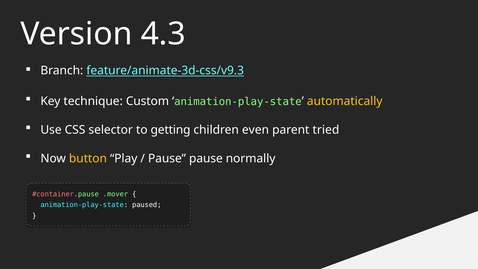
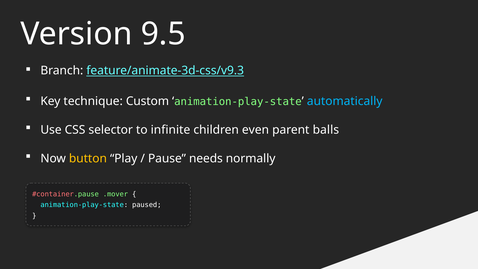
4.3: 4.3 -> 9.5 (163, 34)
automatically colour: yellow -> light blue (345, 101)
getting: getting -> infinite (170, 130)
tried: tried -> balls (326, 130)
Pause pause: pause -> needs (206, 158)
